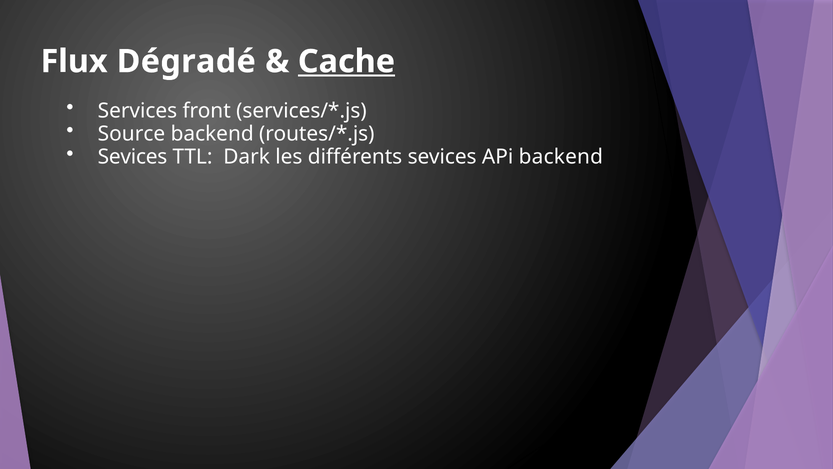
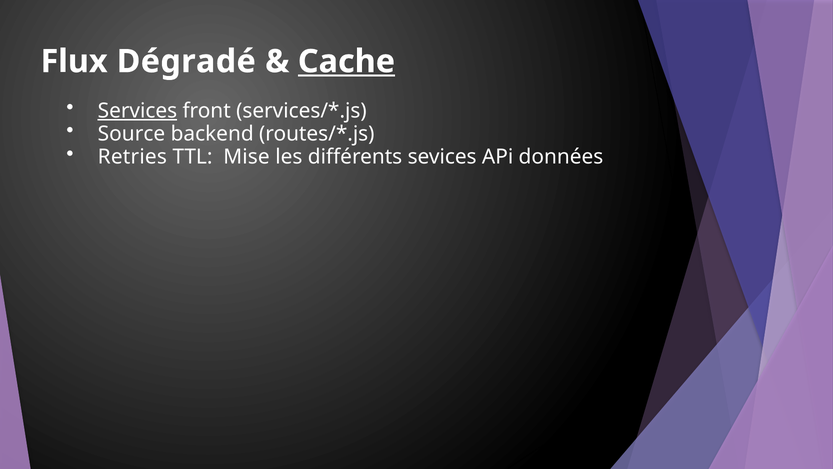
Services underline: none -> present (137, 111)
Sevices: Sevices -> Retries (132, 157)
Dark: Dark -> Mise (247, 157)
APi backend: backend -> données (561, 157)
